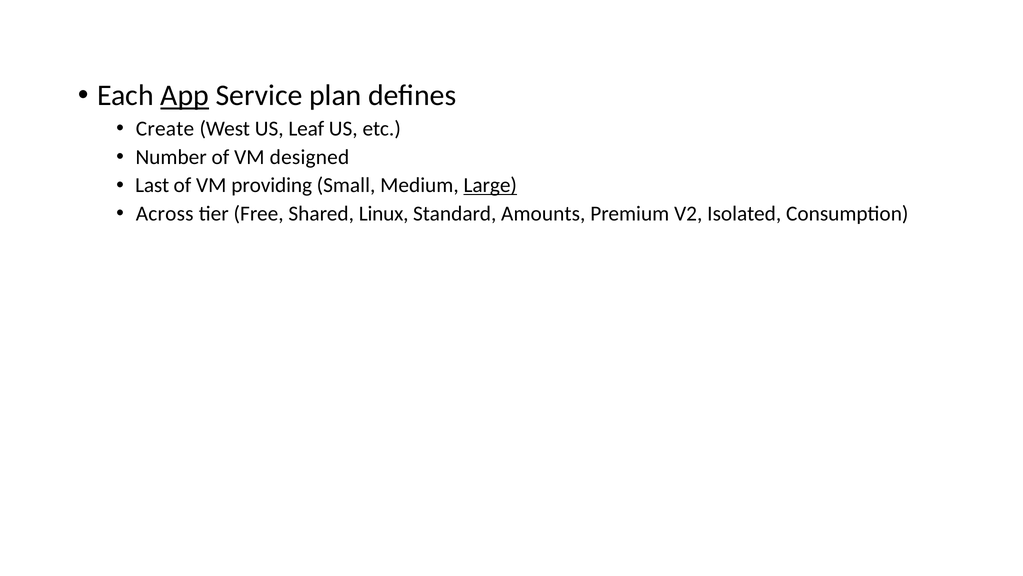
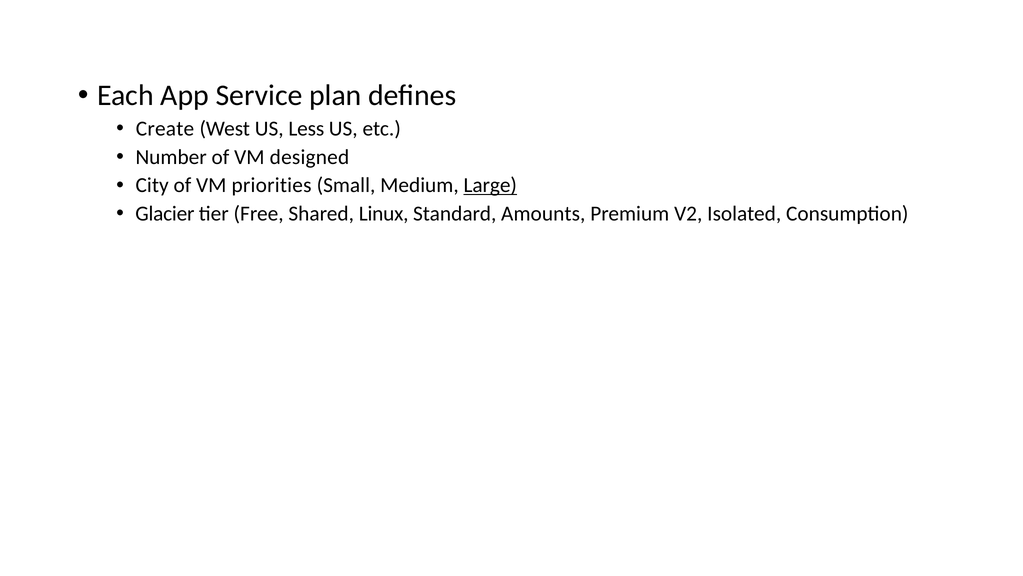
App underline: present -> none (185, 96)
Leaf: Leaf -> Less (306, 128)
Last: Last -> City (152, 185)
providing: providing -> priorities (272, 185)
Across: Across -> Glacier (165, 213)
